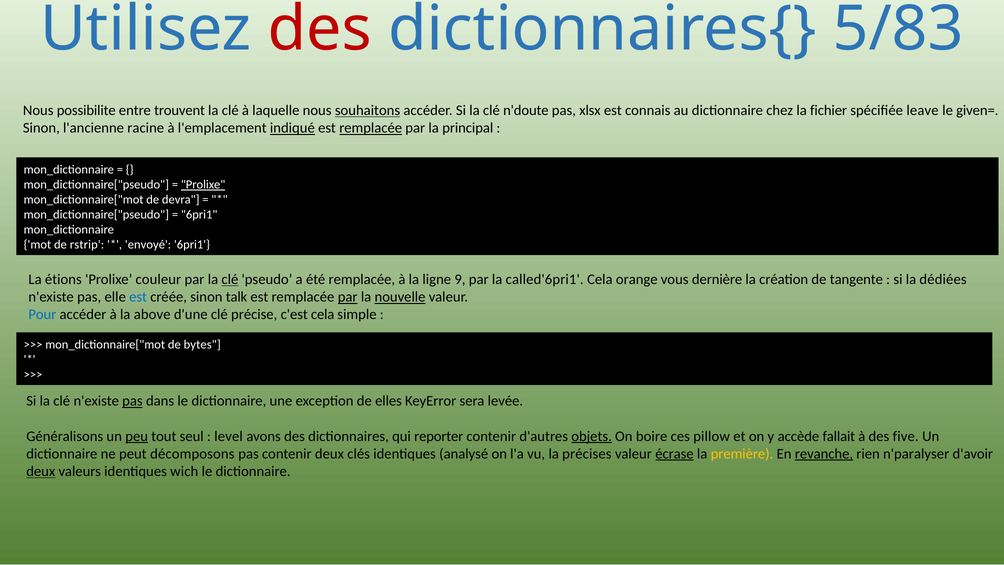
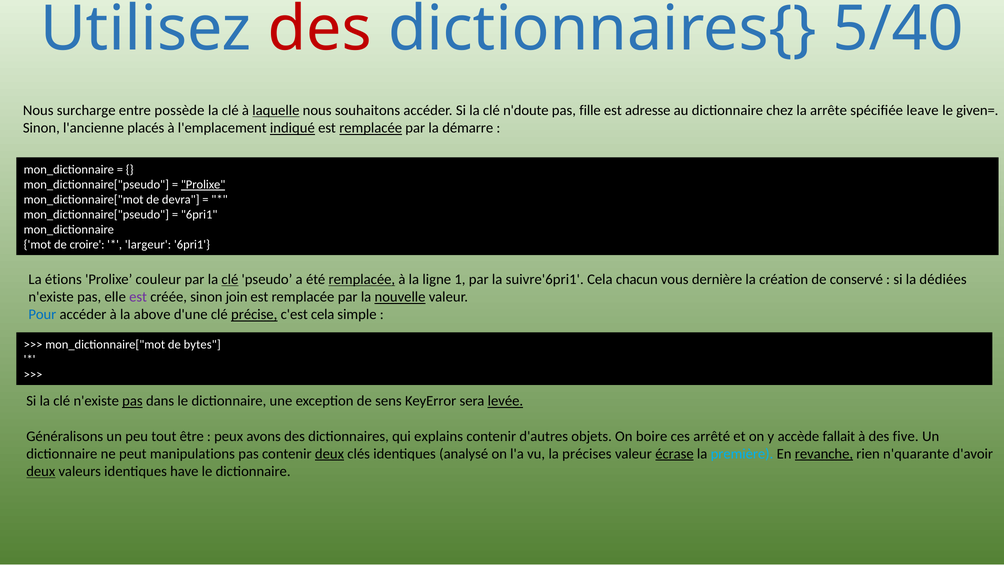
5/83: 5/83 -> 5/40 (898, 29)
possibilite: possibilite -> surcharge (86, 110)
trouvent: trouvent -> possède (179, 110)
laquelle underline: none -> present (276, 110)
souhaitons underline: present -> none (368, 110)
xlsx: xlsx -> fille (590, 110)
connais: connais -> adresse (648, 110)
fichier: fichier -> arrête (829, 110)
racine: racine -> placés (146, 128)
principal: principal -> démarre (468, 128)
rstrip: rstrip -> croire (87, 245)
envoyé: envoyé -> largeur (148, 245)
remplacée underline: none -> present (362, 279)
9: 9 -> 1 (460, 279)
called'6pri1: called'6pri1 -> suivre'6pri1 (545, 279)
orange: orange -> chacun (637, 279)
tangente: tangente -> conservé (856, 279)
est colour: blue -> purple (138, 297)
talk: talk -> join (237, 297)
par underline: present -> none (348, 297)
précise underline: none -> present (254, 314)
elles: elles -> sens (388, 401)
levée underline: none -> present (505, 401)
peu underline: present -> none (137, 436)
seul: seul -> être (192, 436)
level: level -> peux (229, 436)
reporter: reporter -> explains (439, 436)
objets underline: present -> none (592, 436)
pillow: pillow -> arrêté (712, 436)
décomposons: décomposons -> manipulations (192, 454)
deux underline: none -> present (329, 454)
première colour: yellow -> light blue (742, 454)
n'paralyser: n'paralyser -> n'quarante (916, 454)
wich: wich -> have (184, 471)
